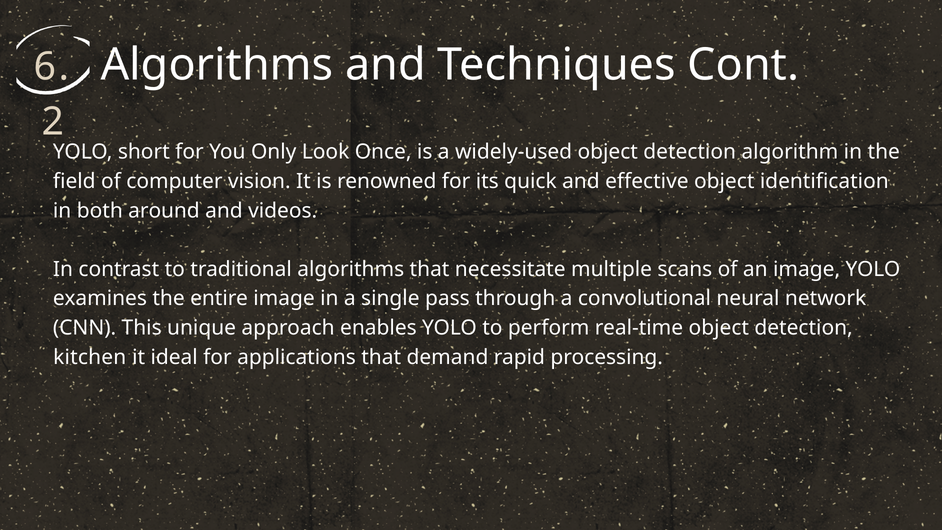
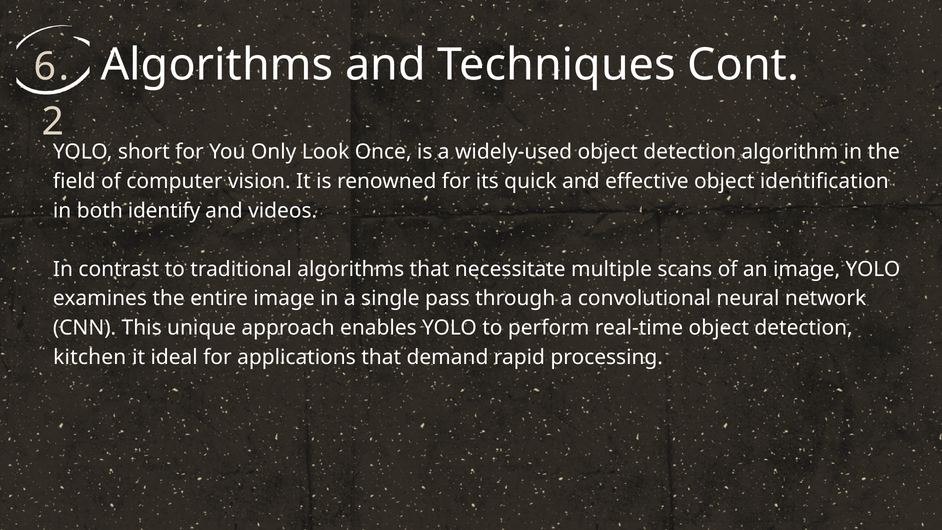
around: around -> identify (164, 211)
